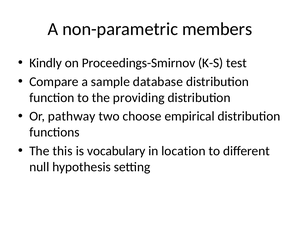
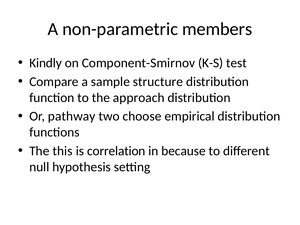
Proceedings-Smirnov: Proceedings-Smirnov -> Component-Smirnov (138, 63)
database: database -> structure (158, 82)
providing: providing -> approach (139, 98)
vocabulary: vocabulary -> correlation (116, 151)
location: location -> because (184, 151)
